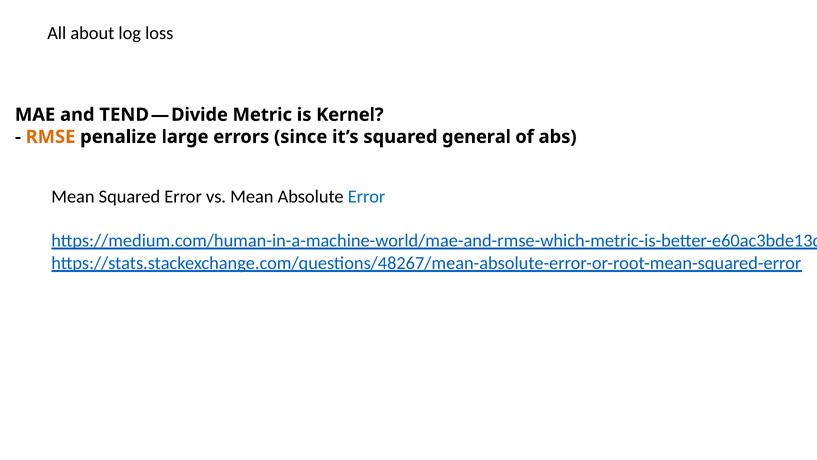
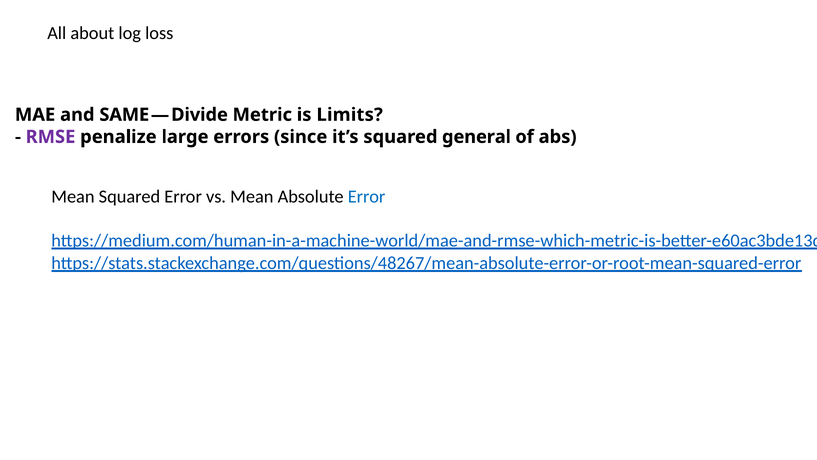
TEND: TEND -> SAME (124, 115)
Kernel: Kernel -> Limits (350, 115)
RMSE colour: orange -> purple (51, 137)
